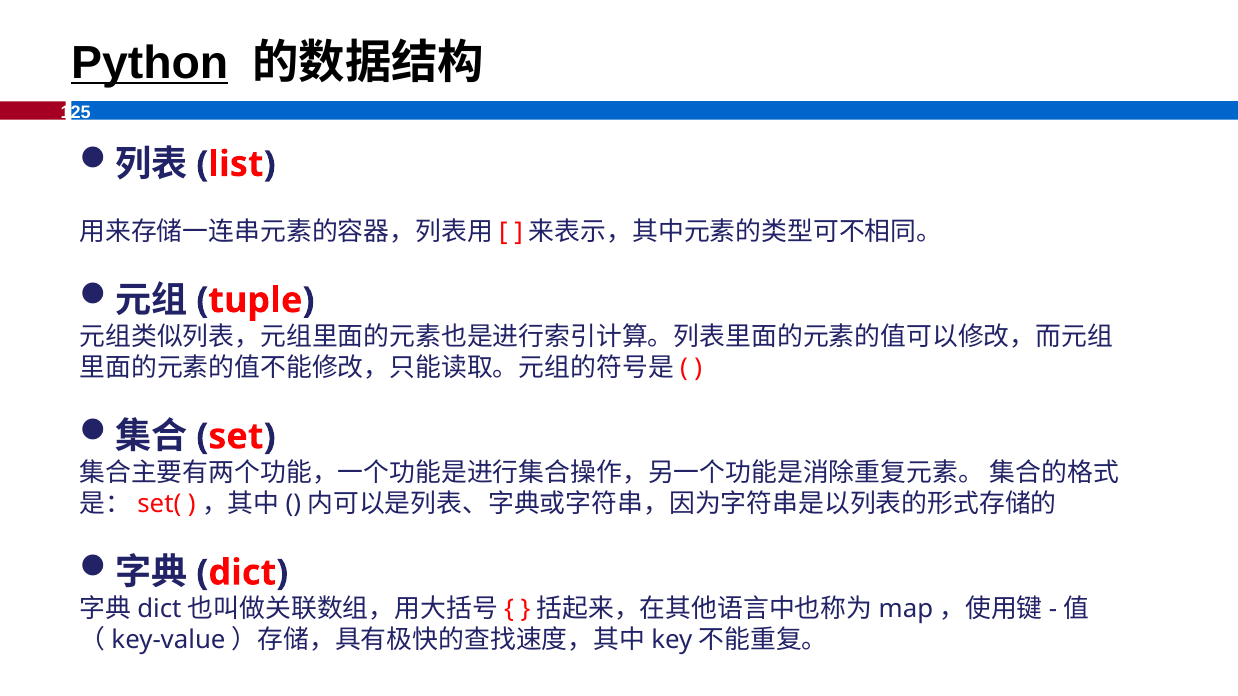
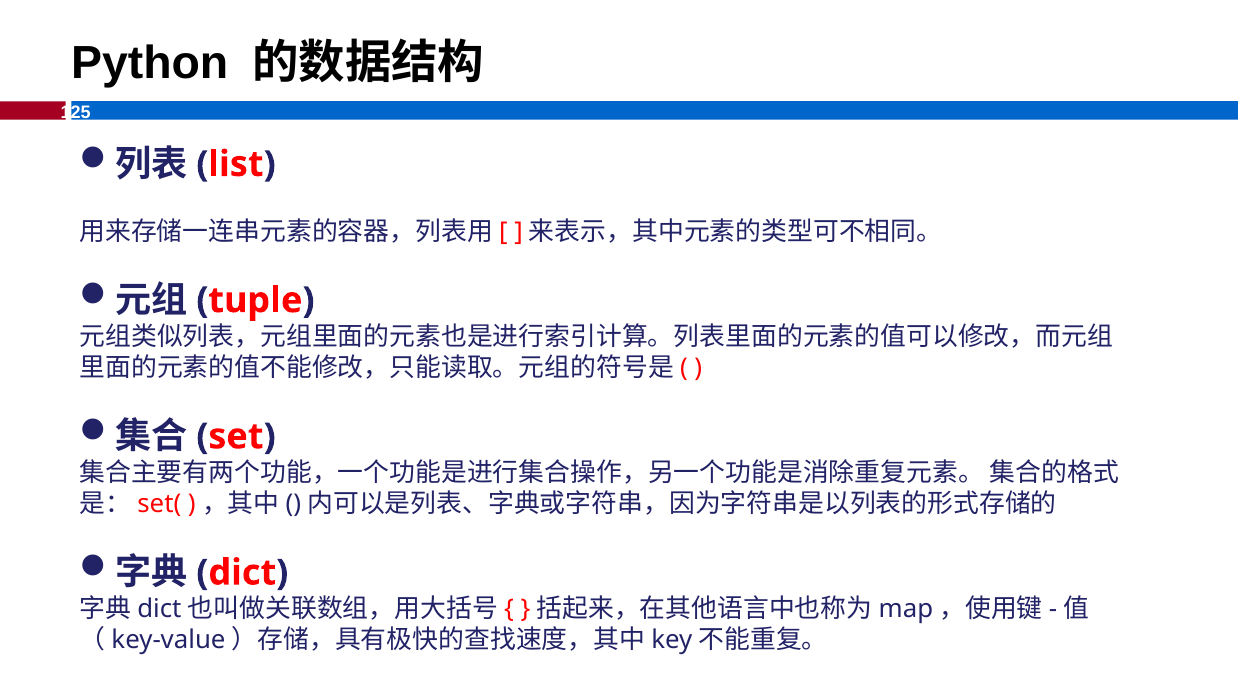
Python underline: present -> none (150, 63)
